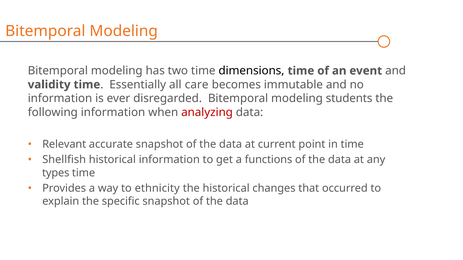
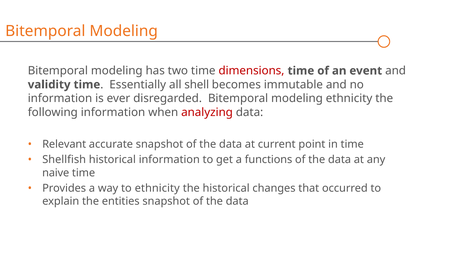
dimensions colour: black -> red (251, 71)
care: care -> shell (197, 85)
modeling students: students -> ethnicity (349, 99)
types: types -> naive (56, 173)
specific: specific -> entities (121, 202)
